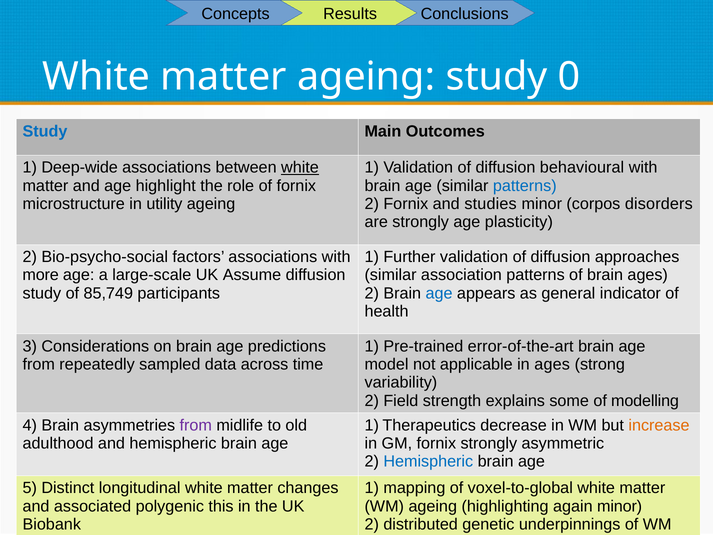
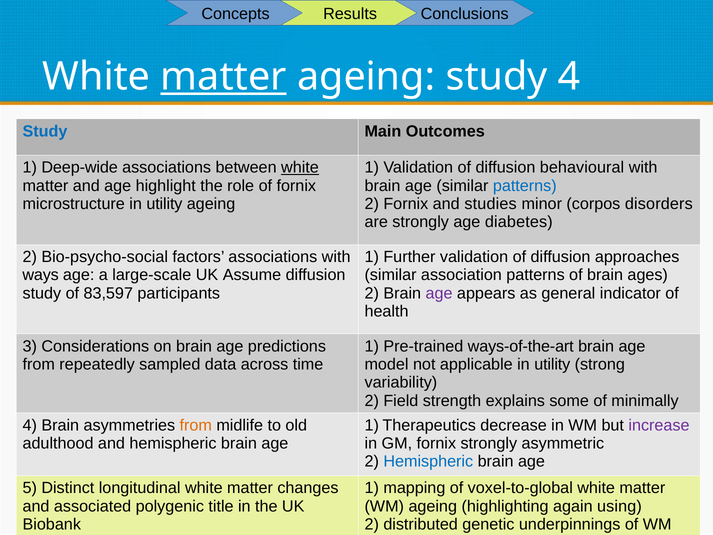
matter underline: none -> present (224, 77)
study 0: 0 -> 4 (569, 77)
plasticity: plasticity -> diabetes (519, 222)
more: more -> ways (41, 275)
85,749: 85,749 -> 83,597 (108, 293)
age colour: blue -> purple (439, 293)
error-of-the-art: error-of-the-art -> ways-of-the-art (521, 346)
applicable in ages: ages -> utility (552, 364)
modelling: modelling -> minimally (645, 400)
from colour: purple -> orange (196, 425)
increase colour: orange -> purple (659, 425)
this: this -> title (221, 506)
again minor: minor -> using (619, 506)
